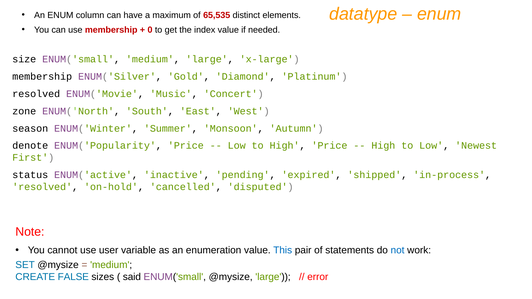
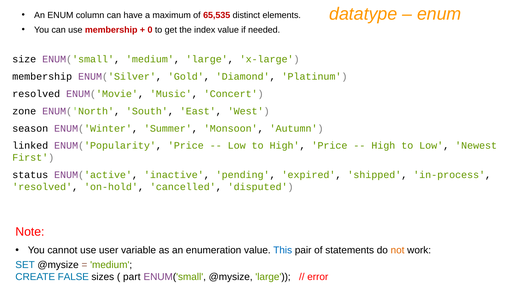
denote: denote -> linked (30, 146)
not colour: blue -> orange (398, 250)
said: said -> part (132, 277)
